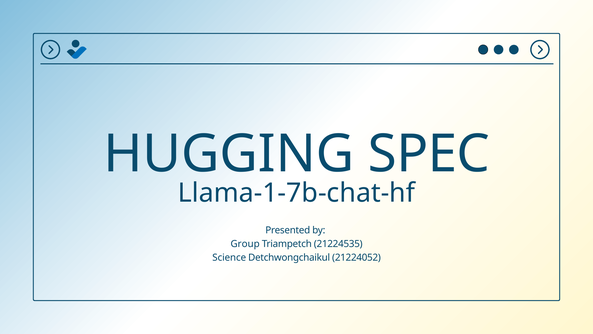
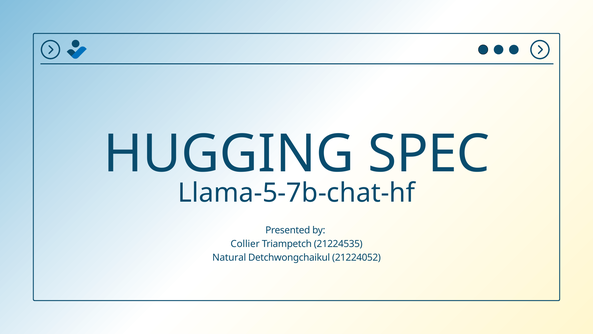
Llama-1-7b-chat-hf: Llama-1-7b-chat-hf -> Llama-5-7b-chat-hf (296, 193)
Group: Group -> Collier (245, 244)
Science: Science -> Natural (229, 257)
